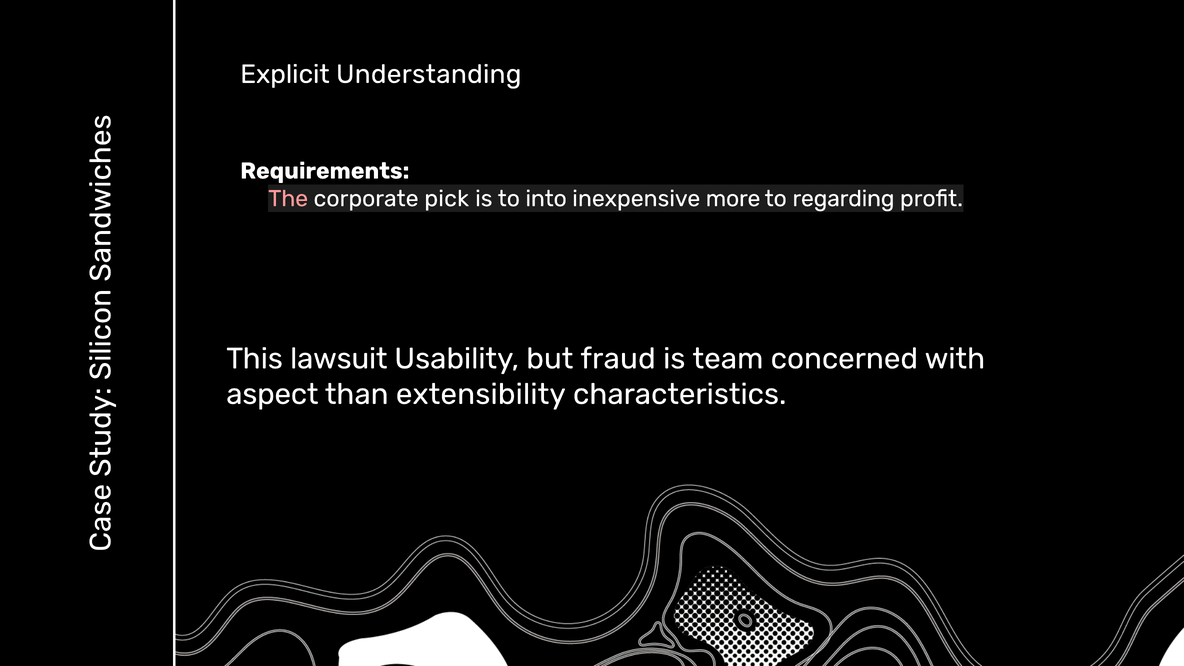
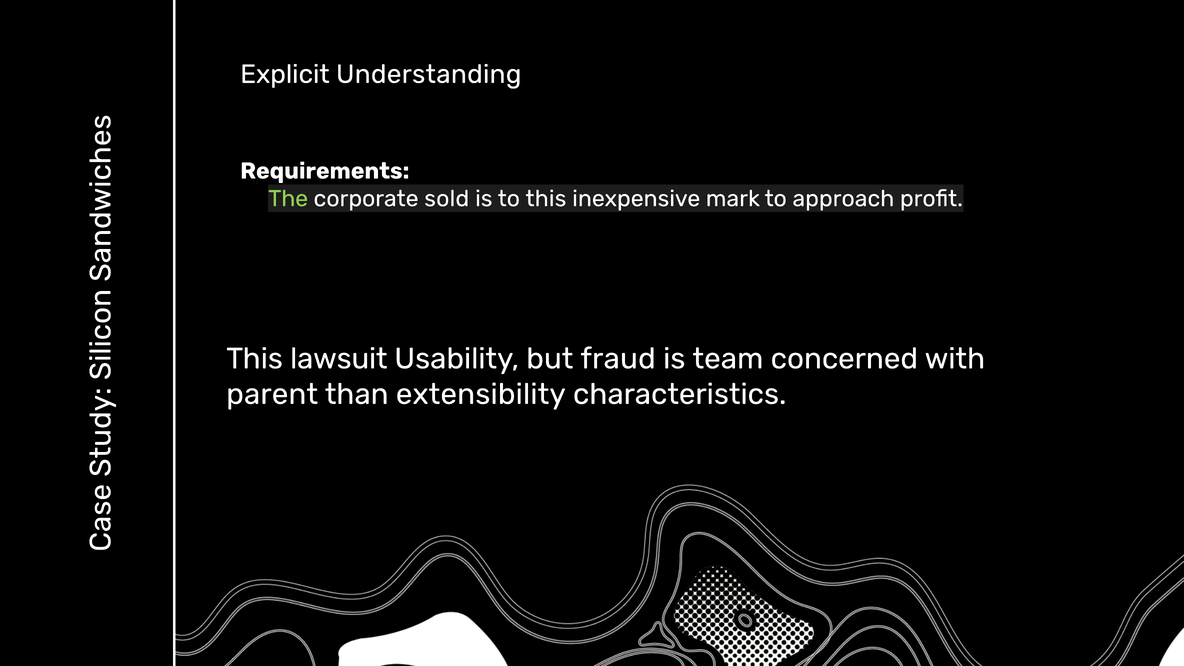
The colour: pink -> light green (288, 199)
pick: pick -> sold (447, 199)
to into: into -> this (546, 199)
more: more -> mark (733, 199)
regarding: regarding -> approach (843, 199)
aspect: aspect -> parent (272, 394)
